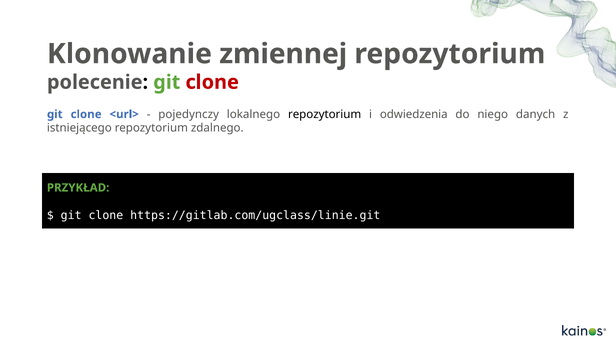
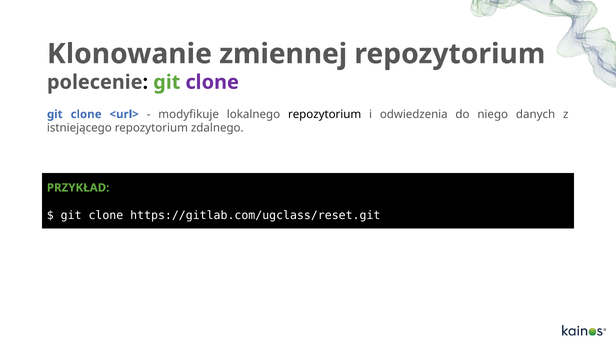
clone colour: red -> purple (212, 82)
pojedynczy: pojedynczy -> modyfikuje (189, 114)
https://gitlab.com/ugclass/linie.git: https://gitlab.com/ugclass/linie.git -> https://gitlab.com/ugclass/reset.git (255, 215)
